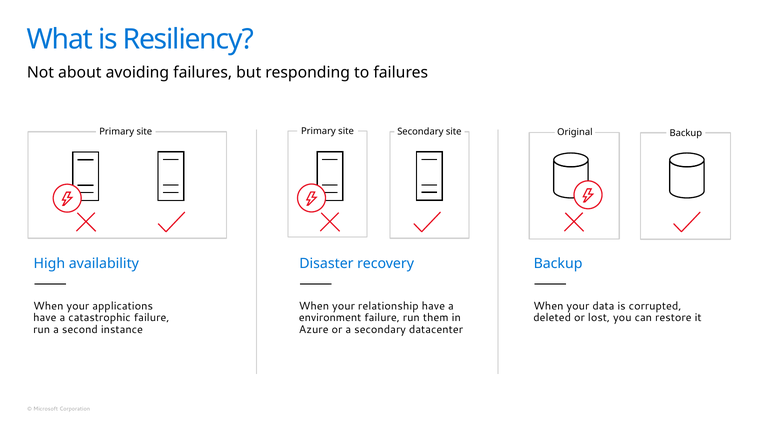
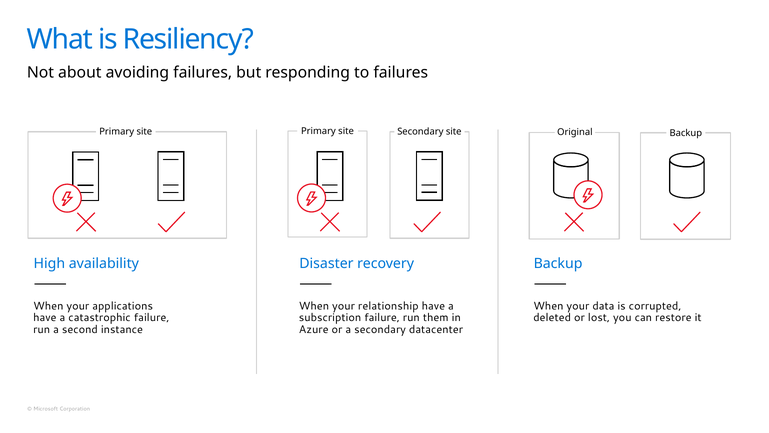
environment: environment -> subscription (330, 317)
